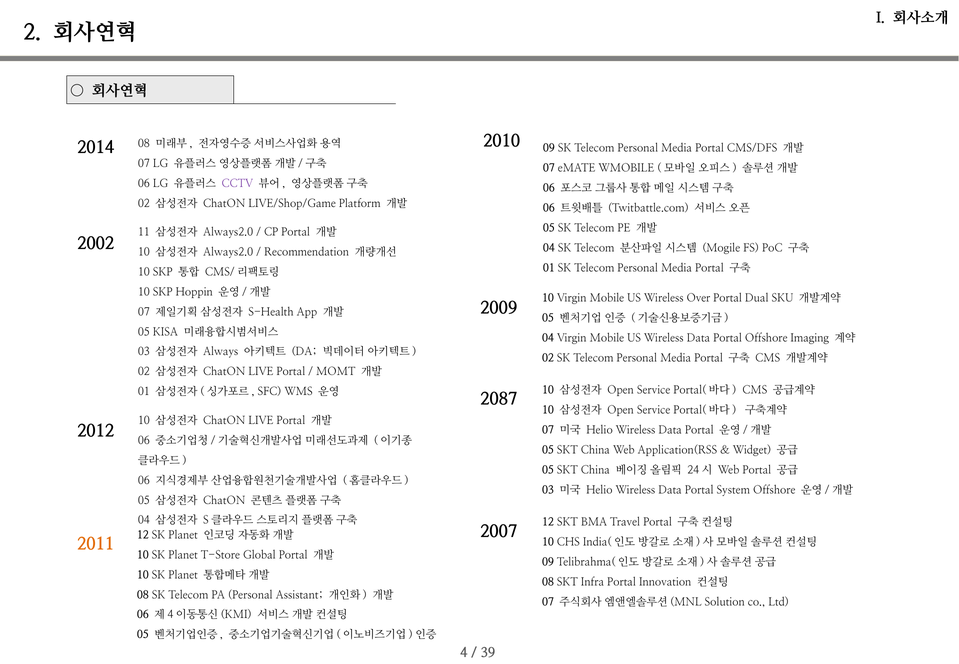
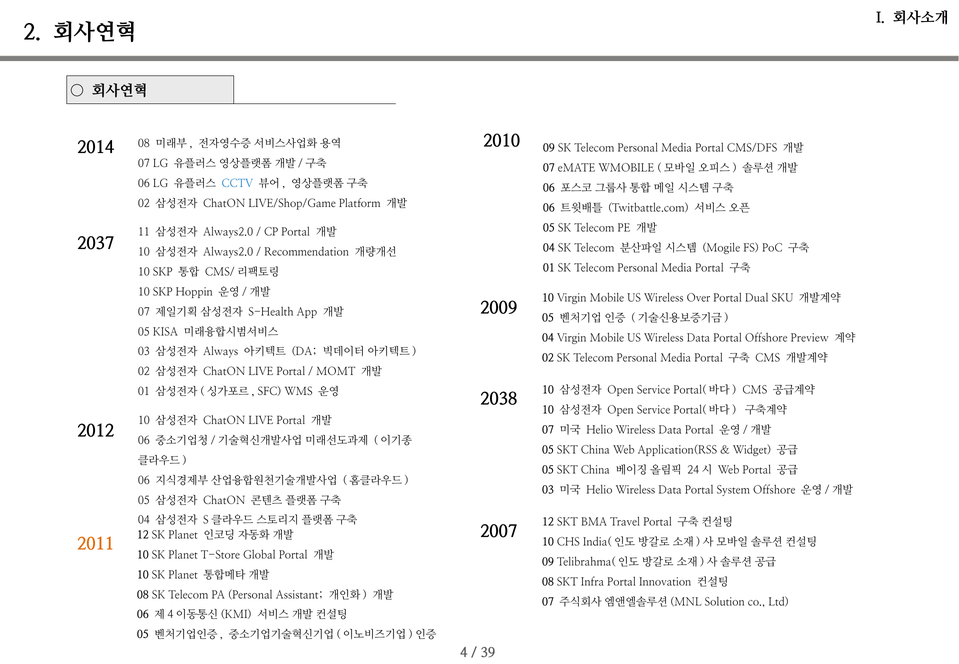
CCTV colour: purple -> blue (237, 183)
2002: 2002 -> 2037 (96, 243)
Imaging: Imaging -> Preview (810, 338)
2087: 2087 -> 2038 (499, 399)
